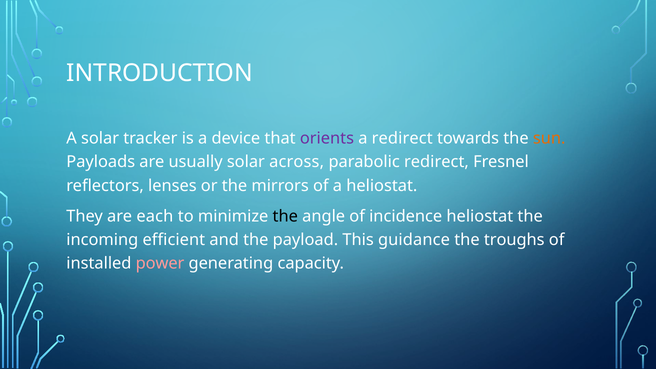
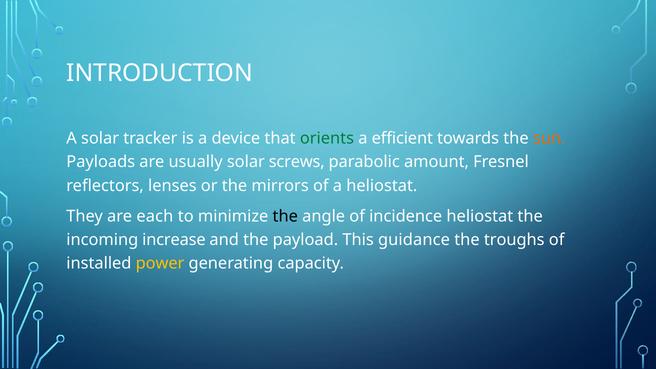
orients colour: purple -> green (327, 138)
a redirect: redirect -> efficient (402, 138)
across: across -> screws (297, 162)
parabolic redirect: redirect -> amount (436, 162)
efficient: efficient -> increase (174, 240)
power colour: pink -> yellow (160, 263)
